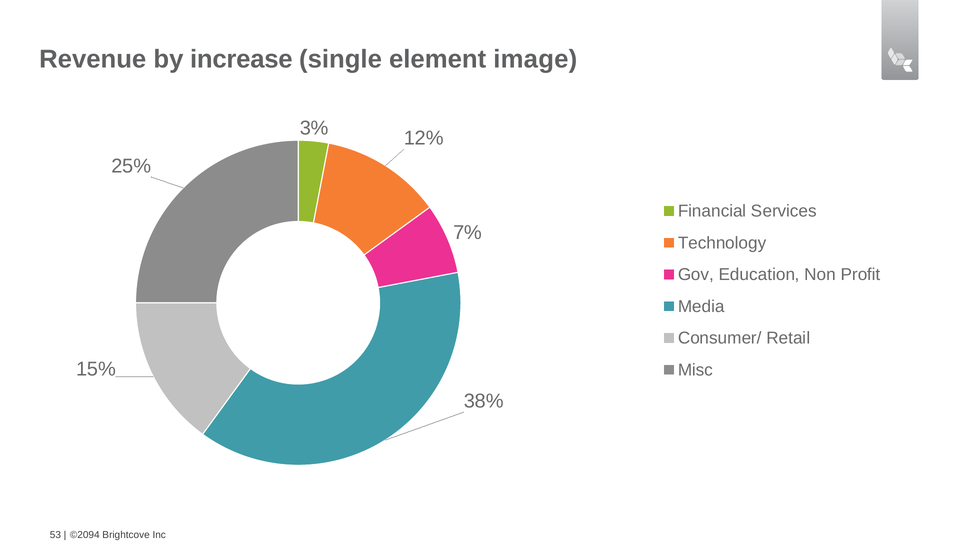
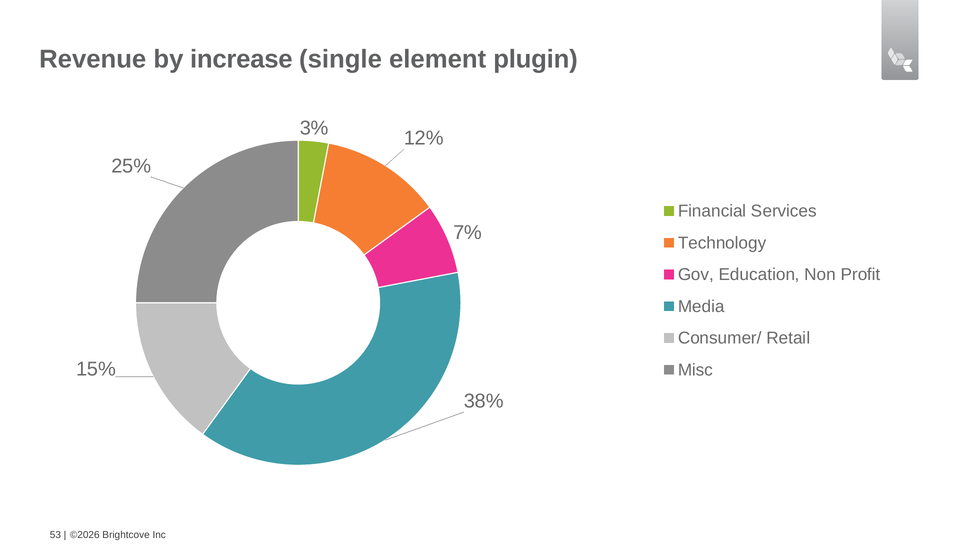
image: image -> plugin (536, 59)
©2094: ©2094 -> ©2026 (85, 535)
